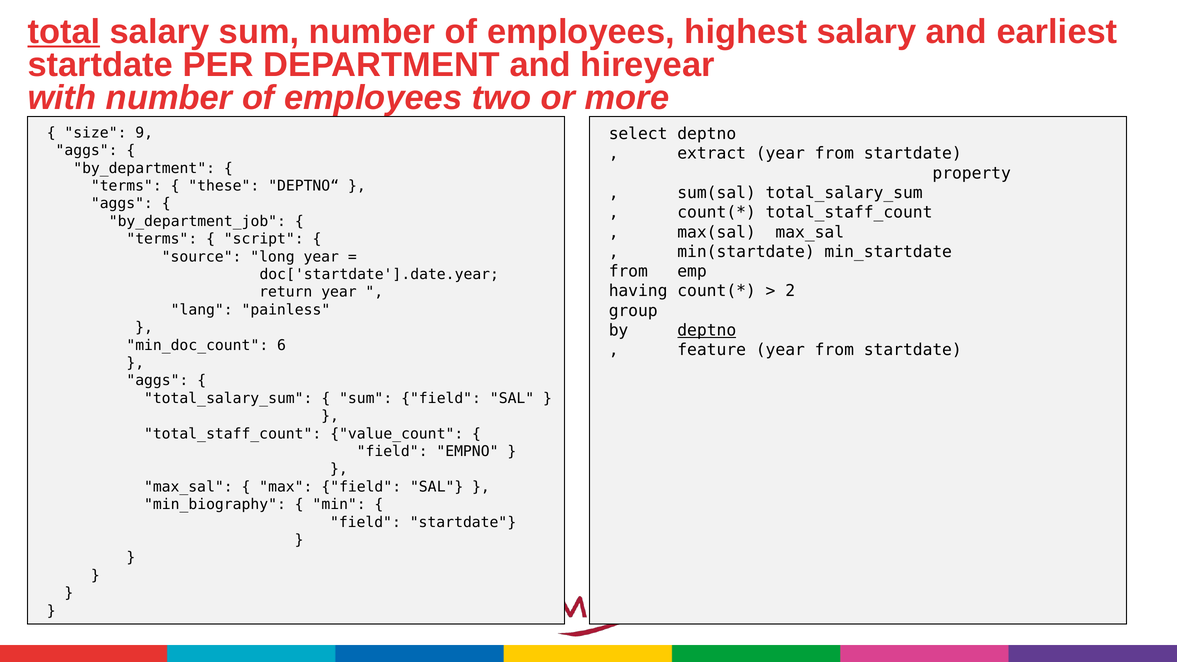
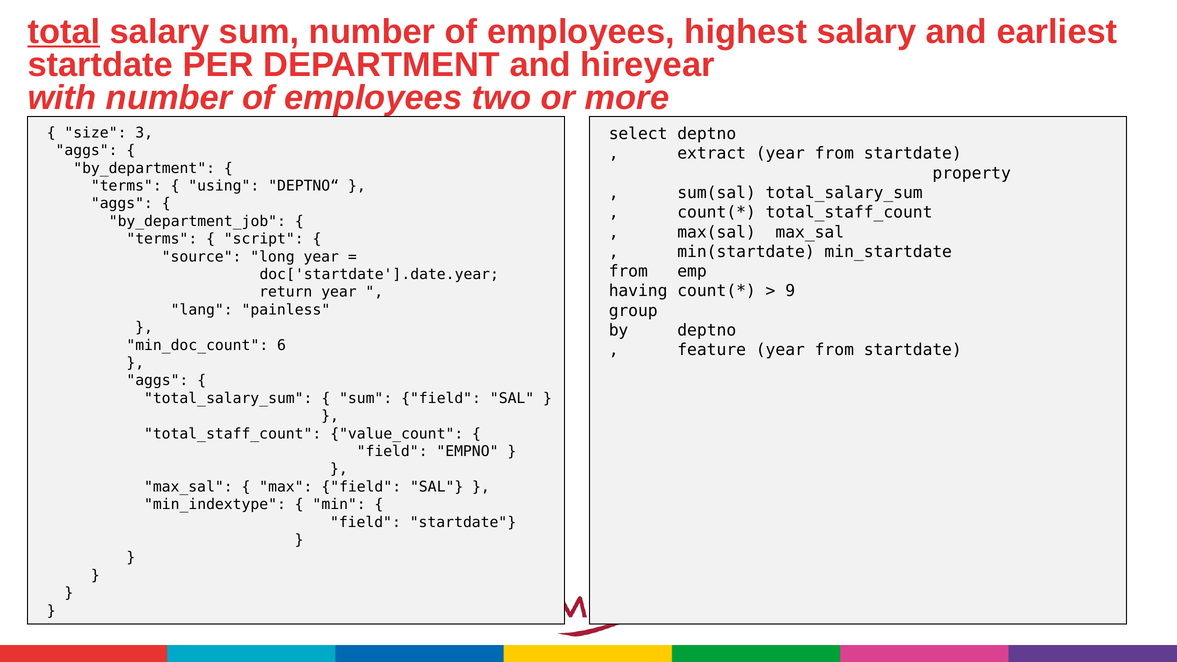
9: 9 -> 3 (144, 133)
these: these -> using (224, 186)
2: 2 -> 9 (790, 291)
deptno underline: present -> none (707, 330)
min_biography: min_biography -> min_indextype (215, 505)
